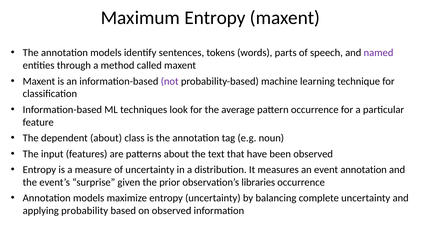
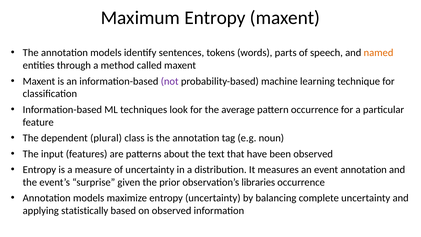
named colour: purple -> orange (379, 53)
dependent about: about -> plural (106, 138)
probability: probability -> statistically (85, 211)
